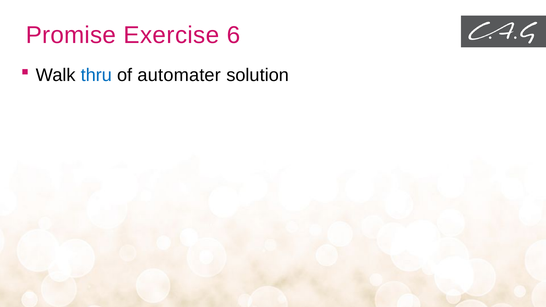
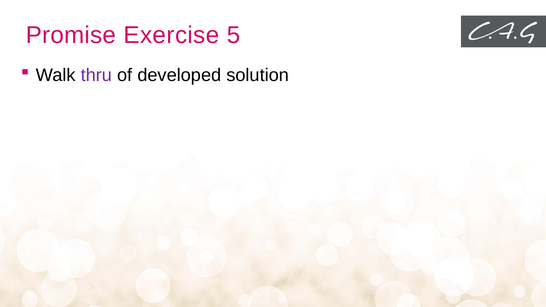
6: 6 -> 5 (234, 35)
thru colour: blue -> purple (96, 75)
automater: automater -> developed (179, 75)
